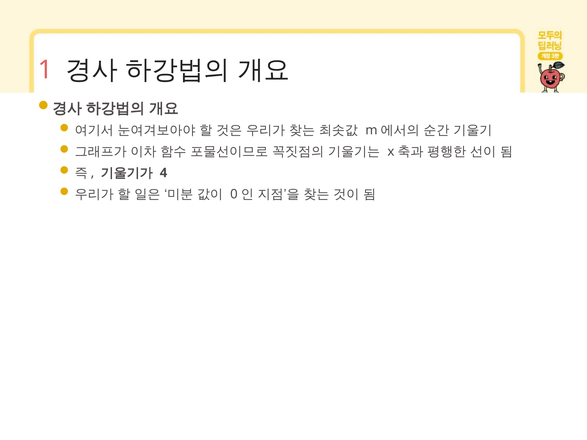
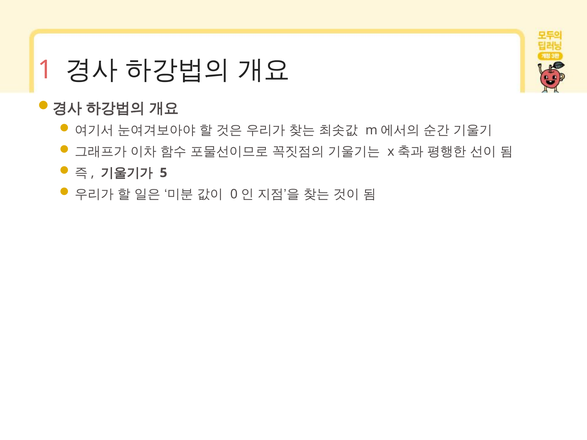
4: 4 -> 5 (163, 173)
